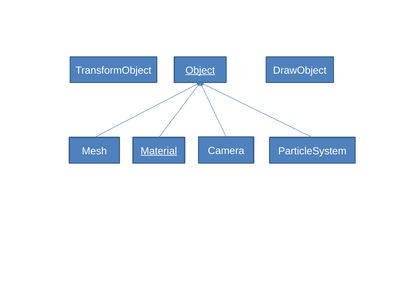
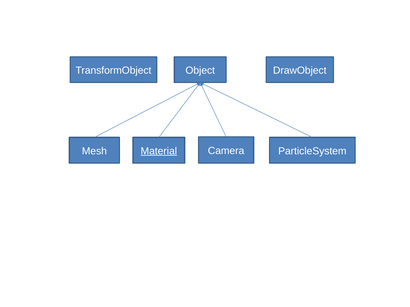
Object underline: present -> none (200, 70)
